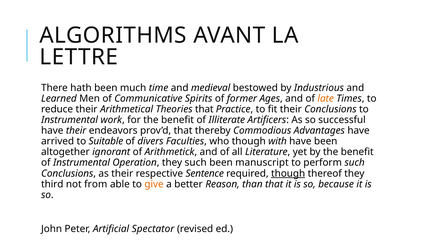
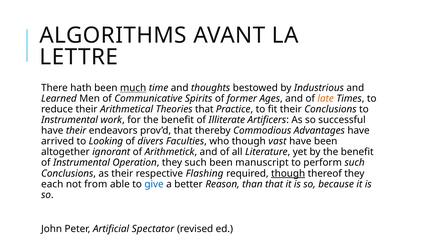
much underline: none -> present (133, 88)
medieval: medieval -> thoughts (211, 88)
Suitable: Suitable -> Looking (106, 141)
with: with -> vast (277, 141)
Sentence: Sentence -> Flashing (205, 173)
third: third -> each (52, 184)
give colour: orange -> blue (154, 184)
